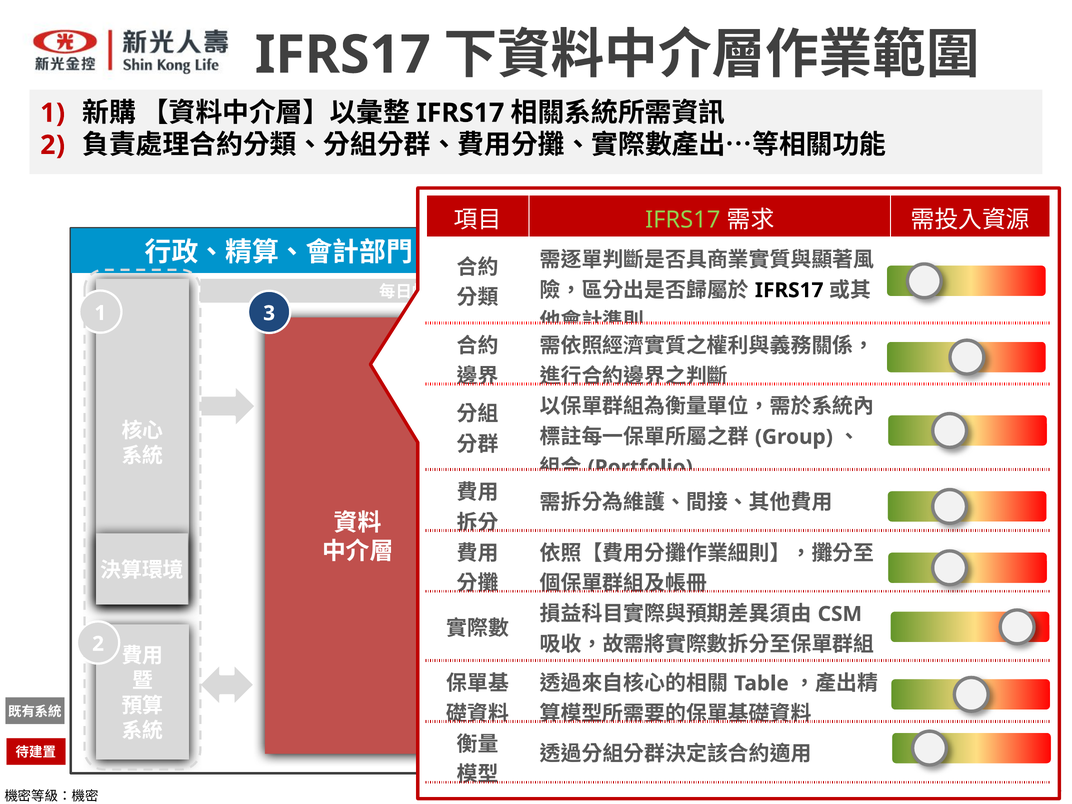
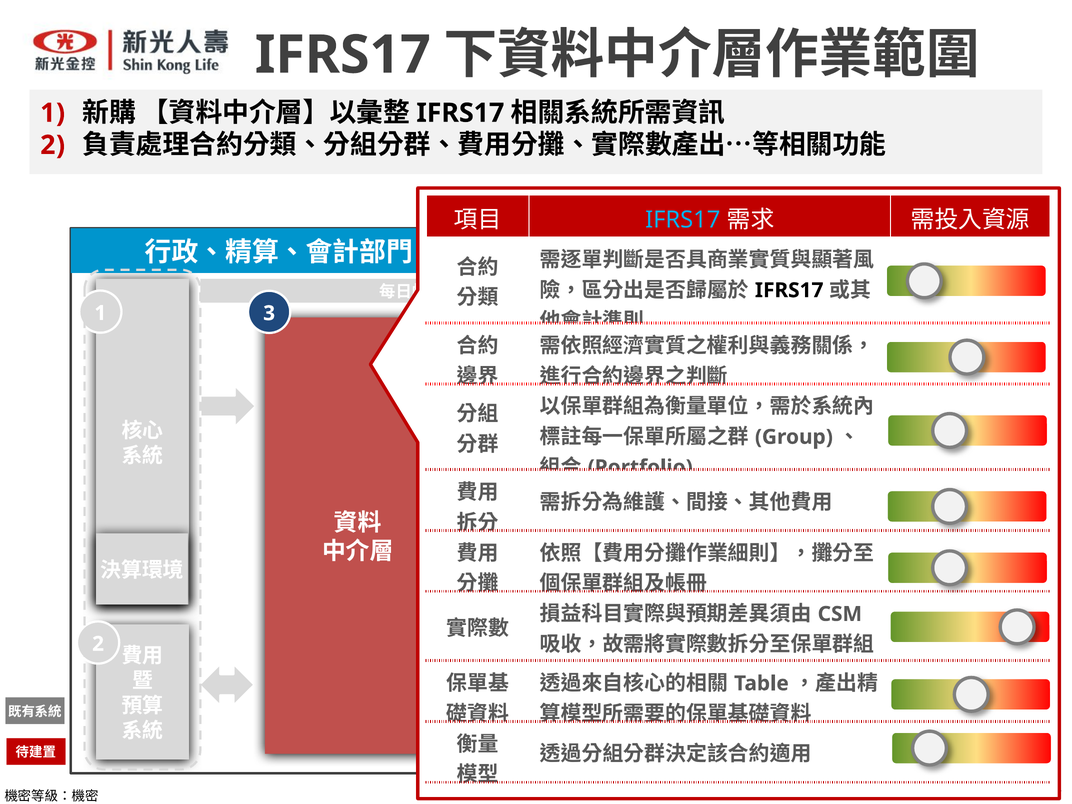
IFRS17 colour: light green -> light blue (683, 220)
